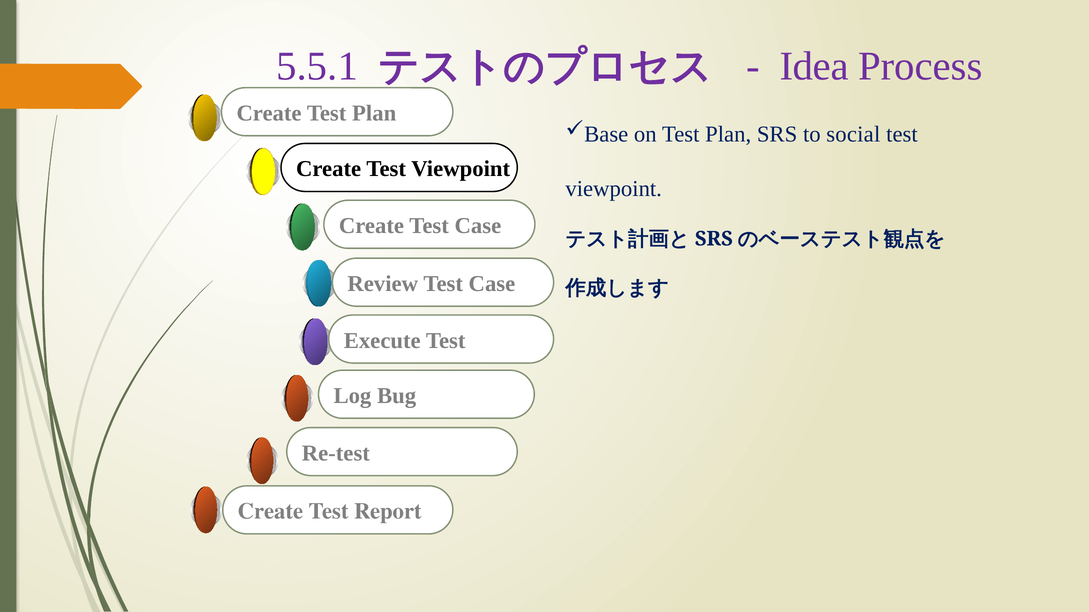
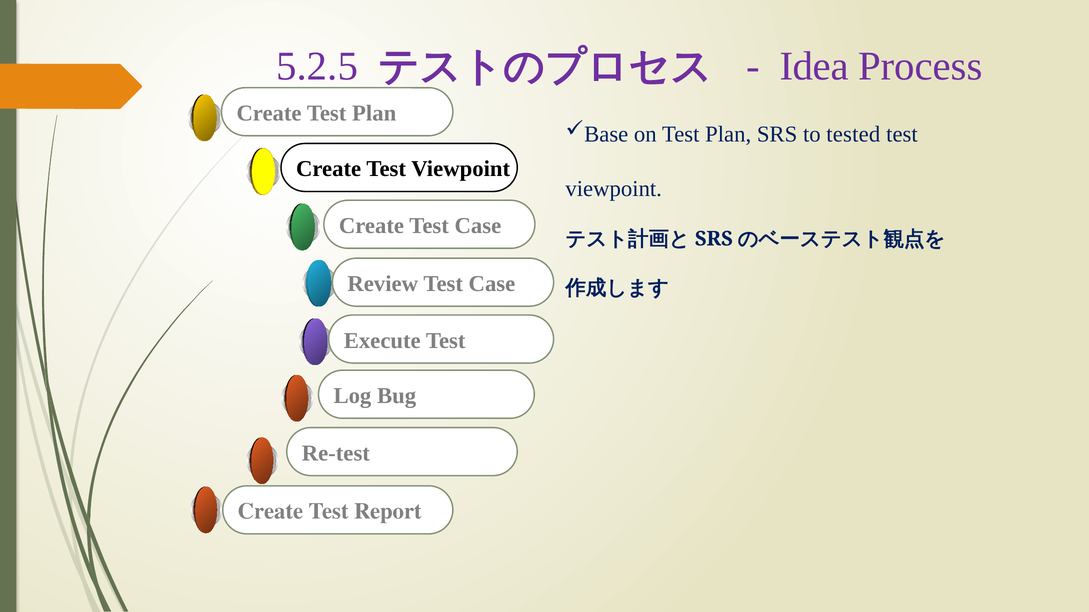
5.5.1: 5.5.1 -> 5.2.5 (317, 66)
social: social -> tested (853, 134)
